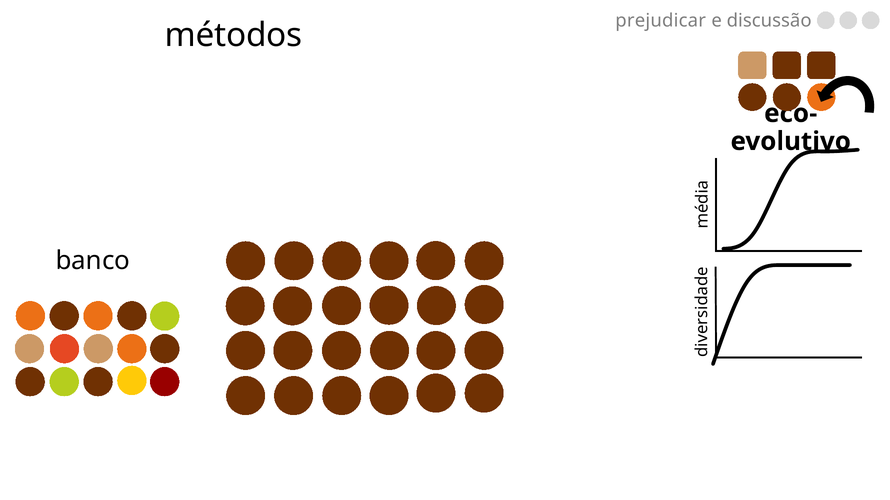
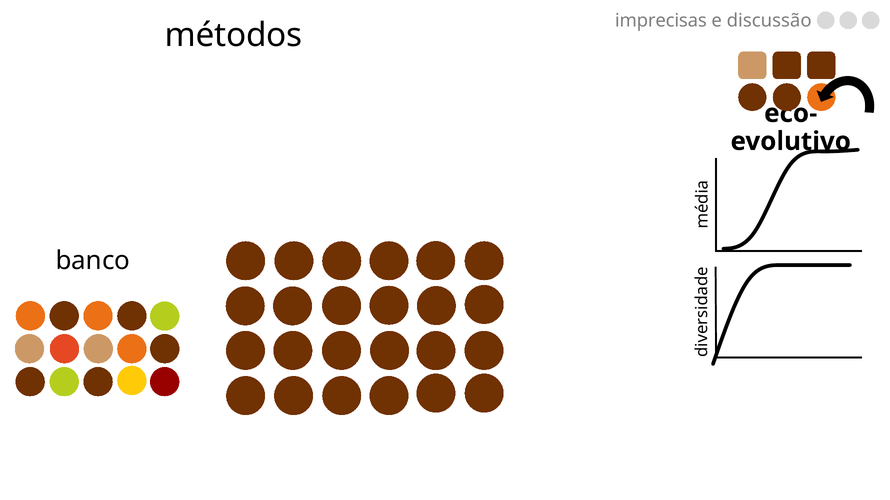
prejudicar: prejudicar -> imprecisas (661, 21)
